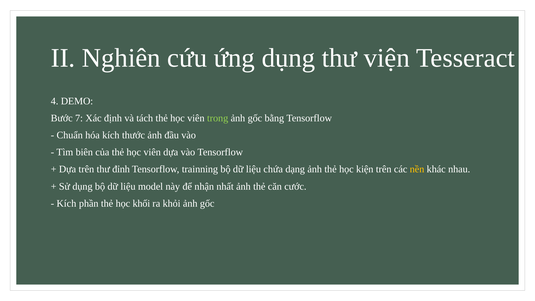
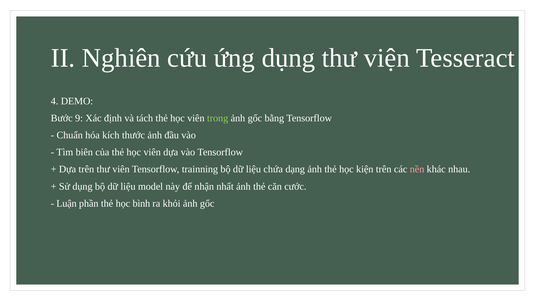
7: 7 -> 9 (79, 118)
thư đỉnh: đỉnh -> viên (121, 169)
nền colour: yellow -> pink (417, 169)
Kích: Kích -> Luận (67, 203)
khối: khối -> bình (141, 203)
